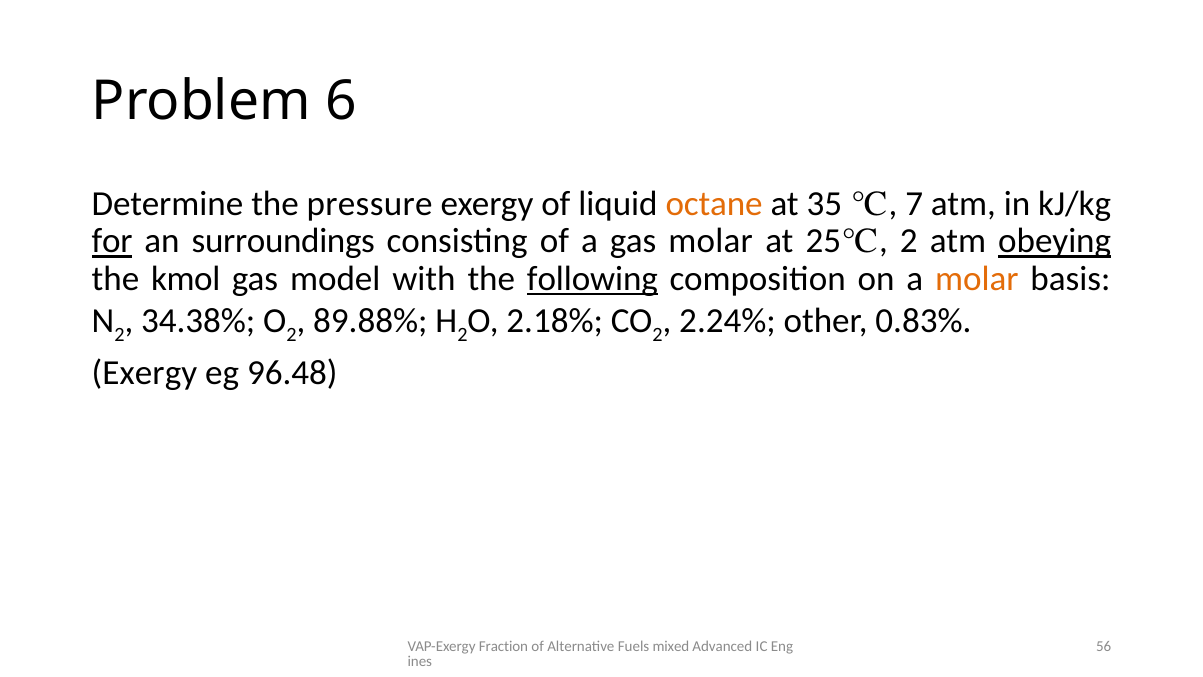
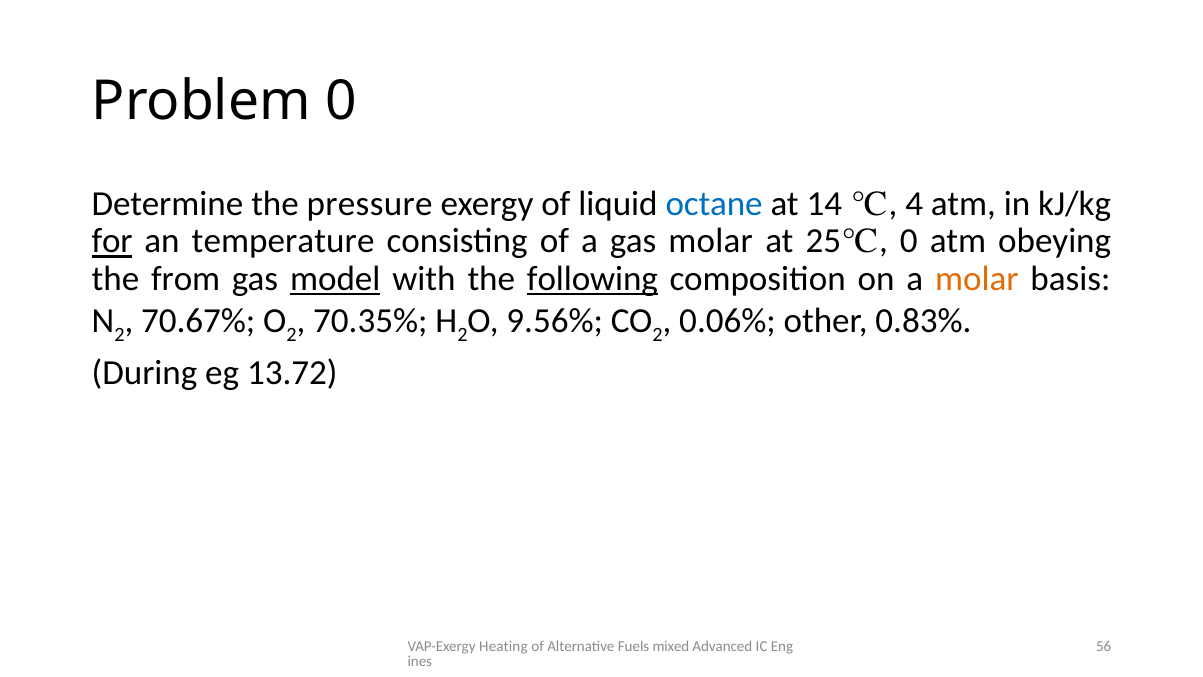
Problem 6: 6 -> 0 (341, 101)
octane colour: orange -> blue (714, 203)
35: 35 -> 14 (824, 203)
7: 7 -> 4 (914, 203)
surroundings: surroundings -> temperature (283, 241)
25℃ 2: 2 -> 0 (909, 241)
obeying underline: present -> none (1055, 241)
kmol: kmol -> from (186, 279)
model underline: none -> present (335, 279)
34.38%: 34.38% -> 70.67% (198, 321)
89.88%: 89.88% -> 70.35% (370, 321)
2.18%: 2.18% -> 9.56% (555, 321)
2.24%: 2.24% -> 0.06% (728, 321)
Exergy: Exergy -> During (145, 373)
96.48: 96.48 -> 13.72 (292, 373)
Fraction: Fraction -> Heating (503, 646)
